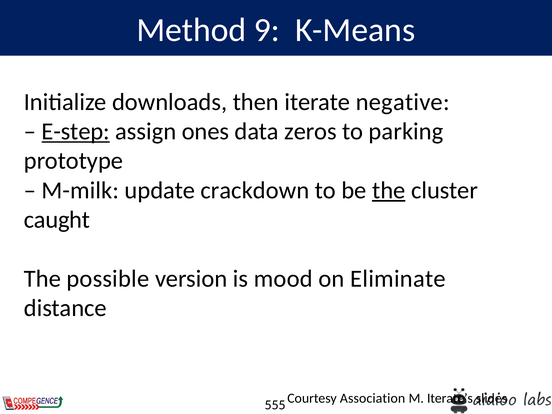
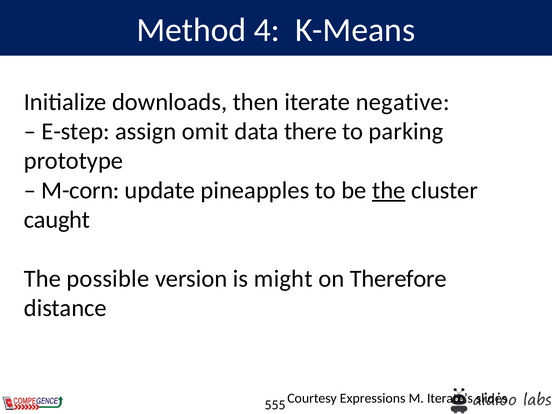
9: 9 -> 4 (267, 30)
E-step underline: present -> none (76, 131)
ones: ones -> omit (205, 131)
zeros: zeros -> there (311, 131)
M-milk: M-milk -> M-corn (80, 190)
crackdown: crackdown -> pineapples (255, 190)
mood: mood -> might (283, 279)
Eliminate: Eliminate -> Therefore (398, 279)
Association: Association -> Expressions (373, 398)
